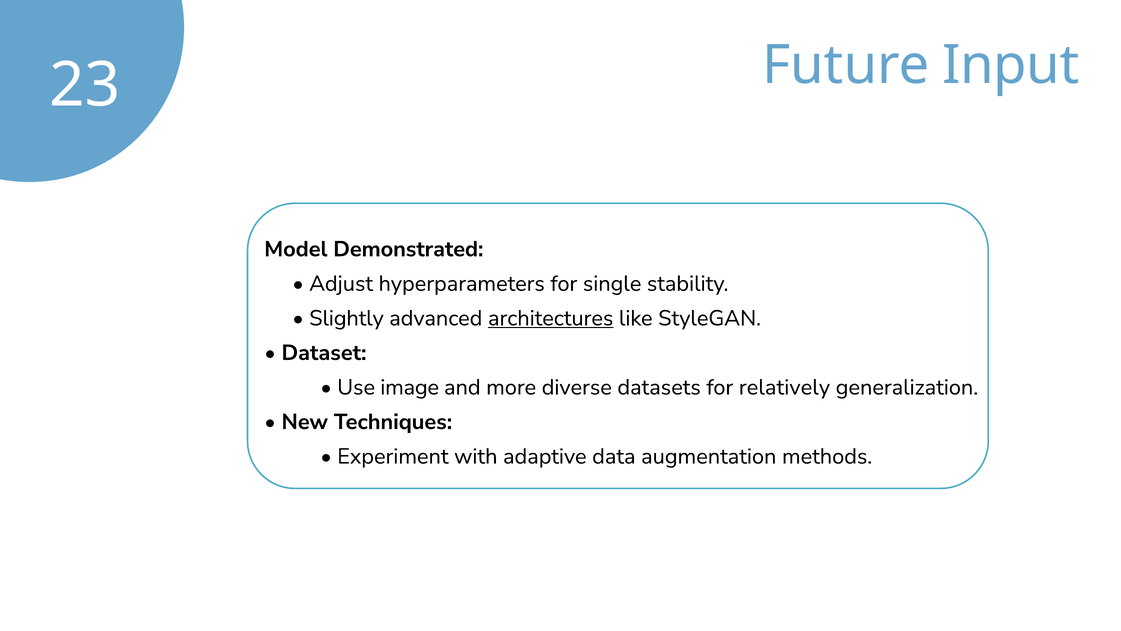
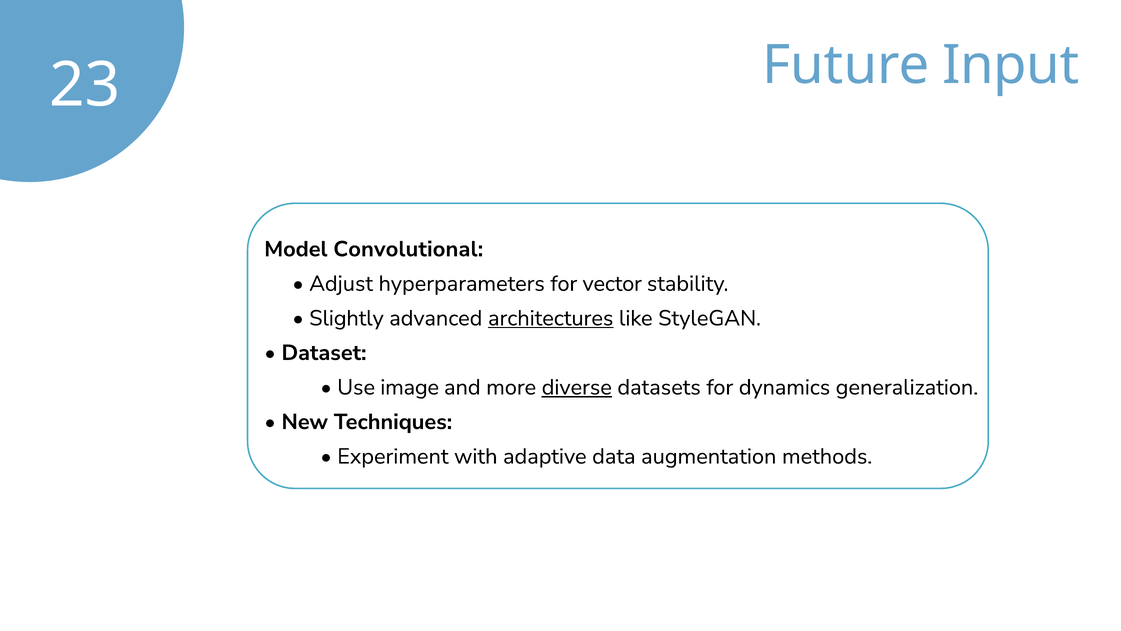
Demonstrated: Demonstrated -> Convolutional (408, 249)
single: single -> vector (612, 283)
diverse underline: none -> present (577, 387)
relatively: relatively -> dynamics (785, 387)
